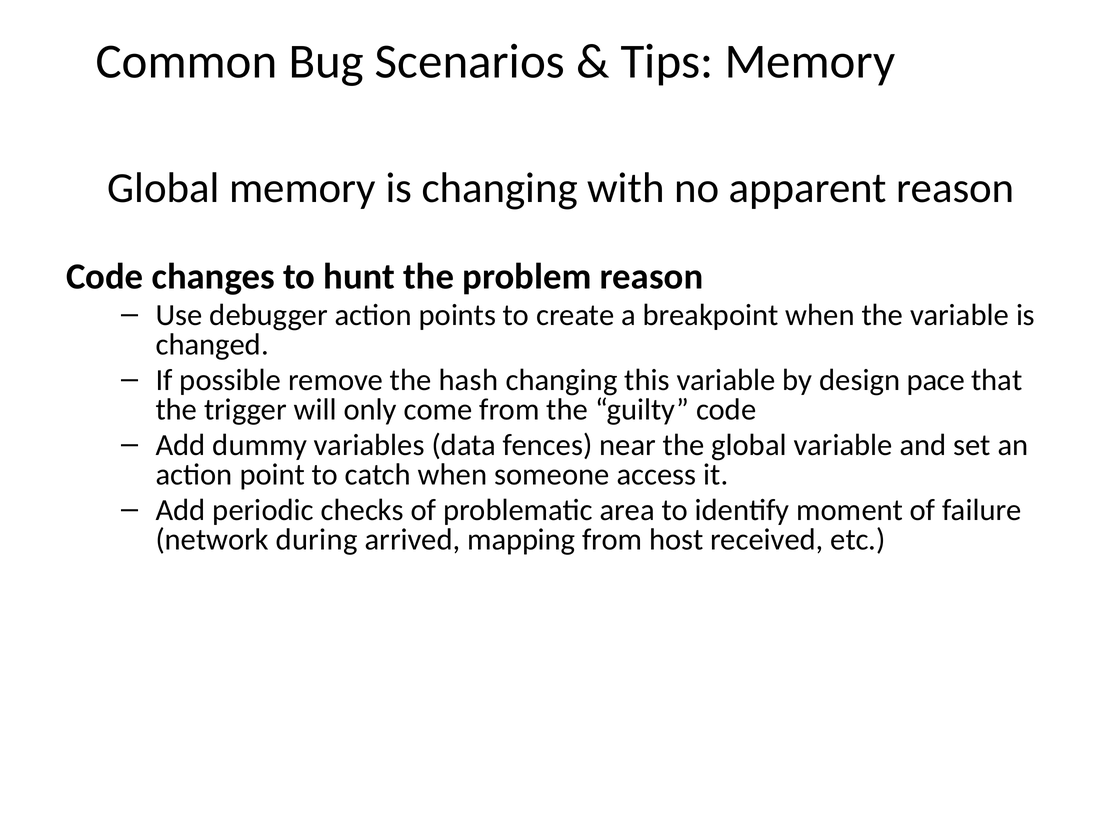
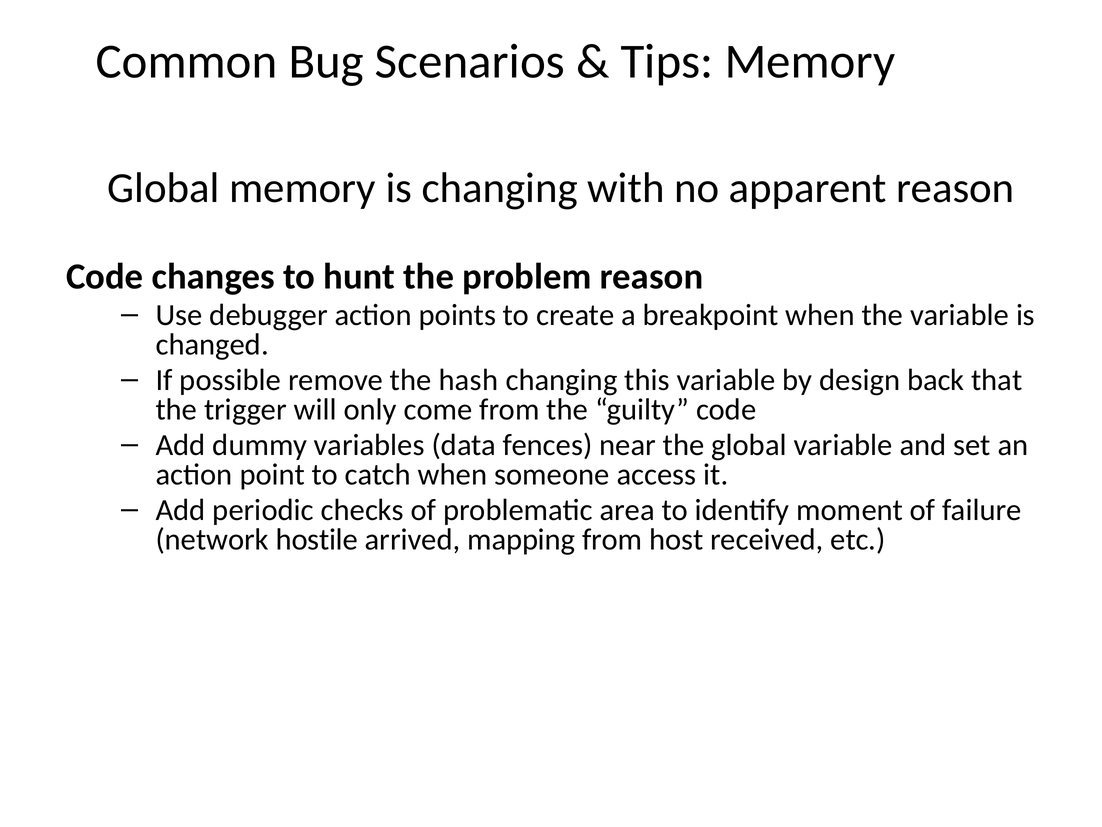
pace: pace -> back (936, 380)
during: during -> hostile (317, 539)
